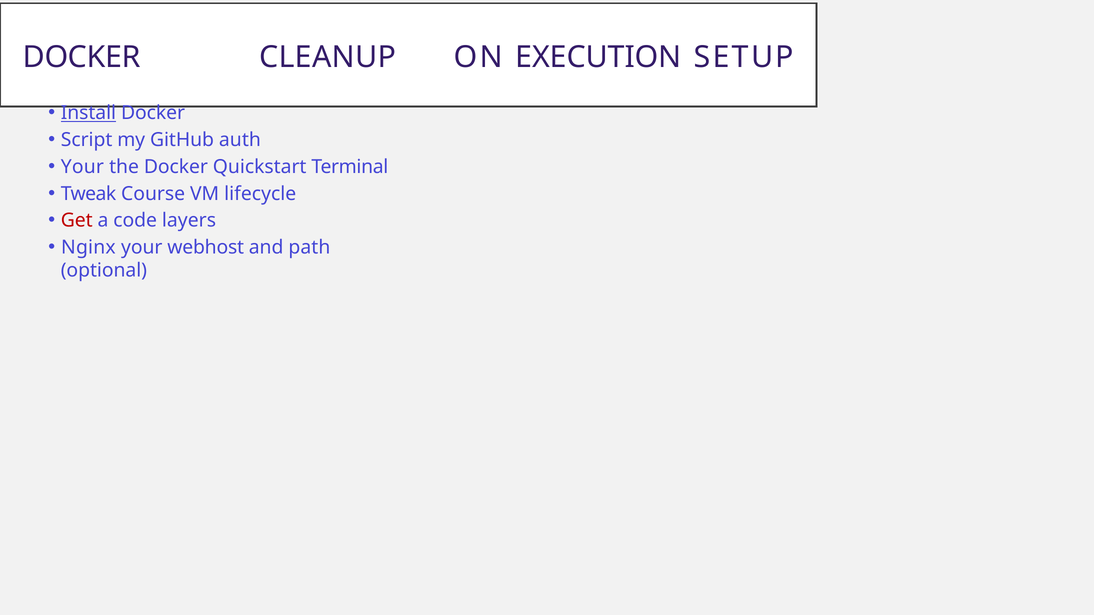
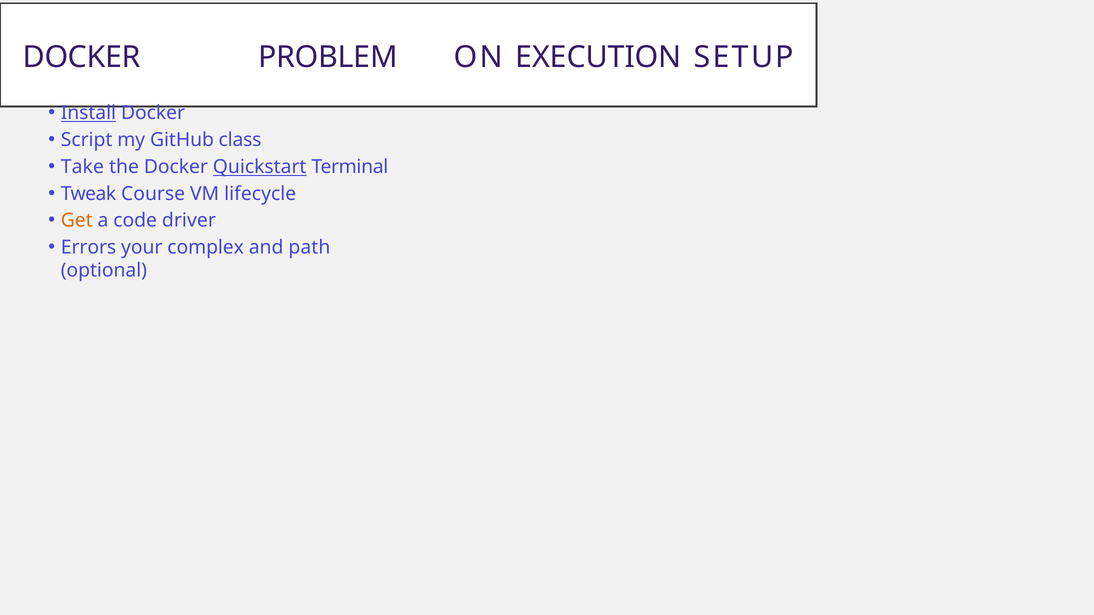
CLEANUP: CLEANUP -> PROBLEM (328, 57)
auth: auth -> class (240, 140)
Your: Your -> Take (82, 167)
Quickstart underline: none -> present (260, 167)
Get colour: red -> orange (77, 220)
layers: layers -> driver (189, 220)
Nginx: Nginx -> Errors (89, 247)
webhost: webhost -> complex (206, 247)
